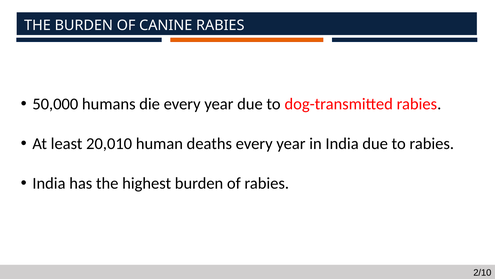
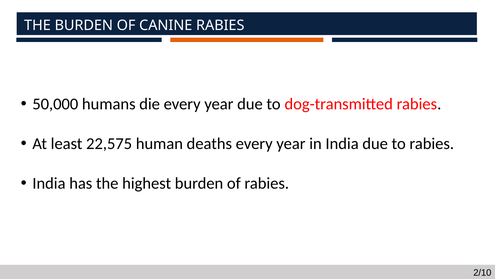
20,010: 20,010 -> 22,575 (109, 144)
